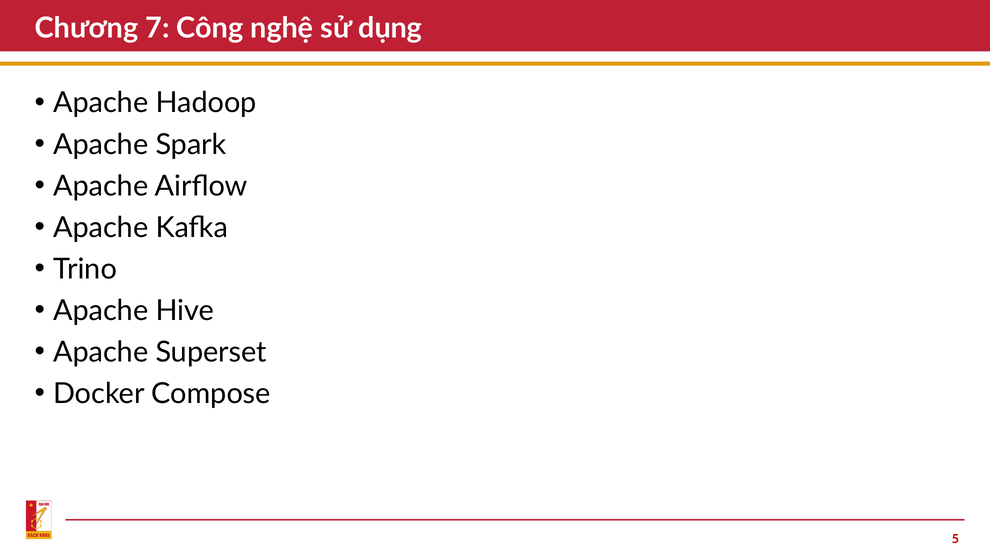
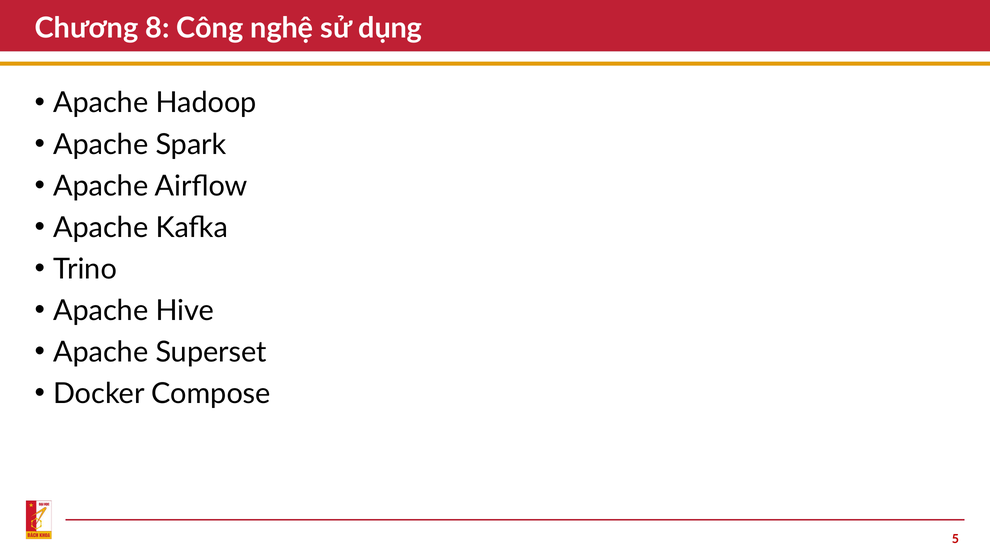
7: 7 -> 8 (157, 28)
